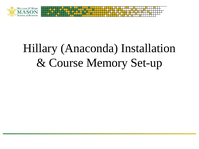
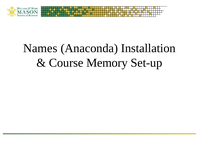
Hillary: Hillary -> Names (40, 48)
